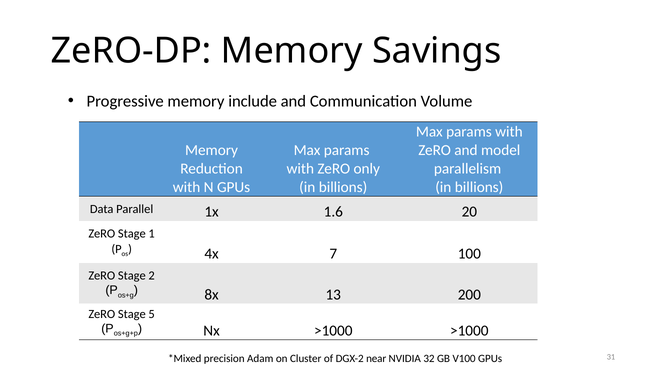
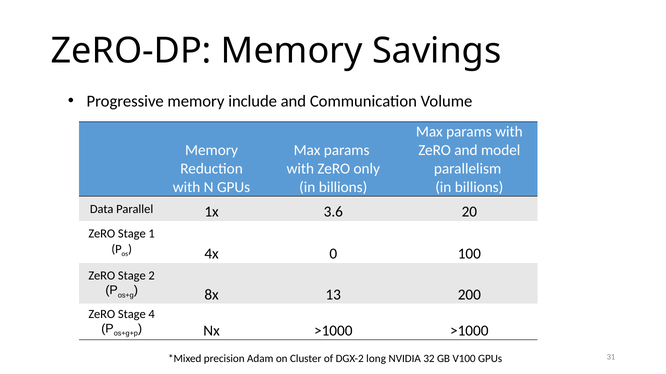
1.6: 1.6 -> 3.6 (333, 212)
7: 7 -> 0 (333, 254)
5: 5 -> 4 (152, 315)
near: near -> long (376, 359)
